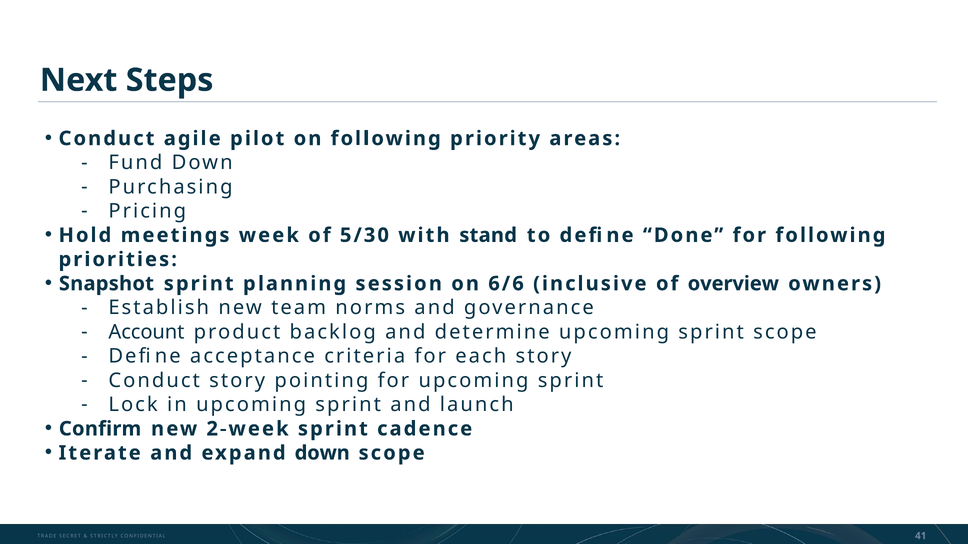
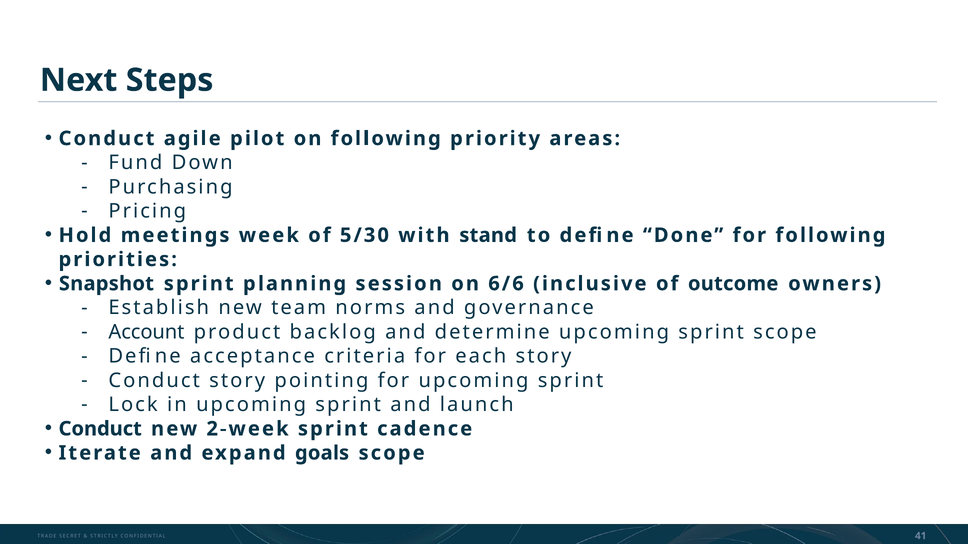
overview: overview -> outcome (733, 284)
Confirm: Confirm -> Conduct (100, 429)
expand down: down -> goals (322, 453)
